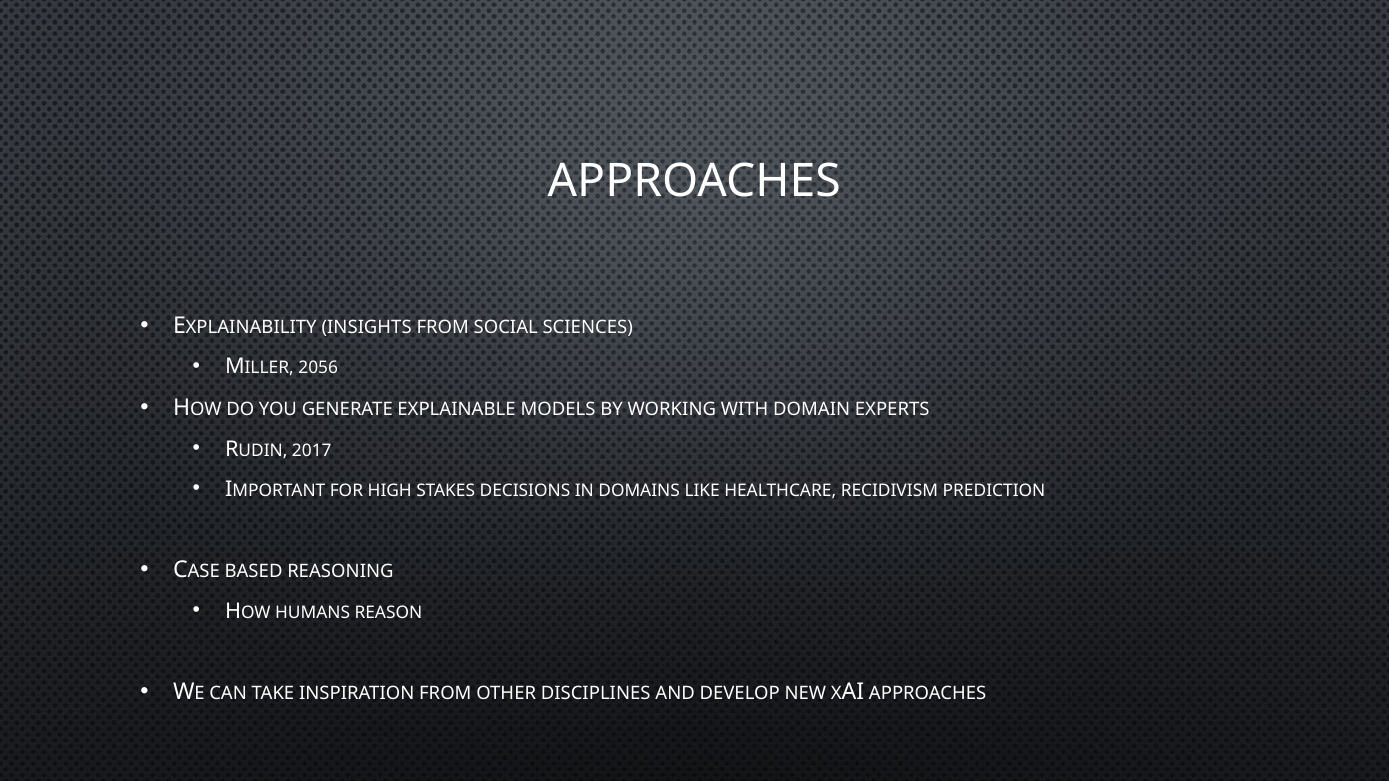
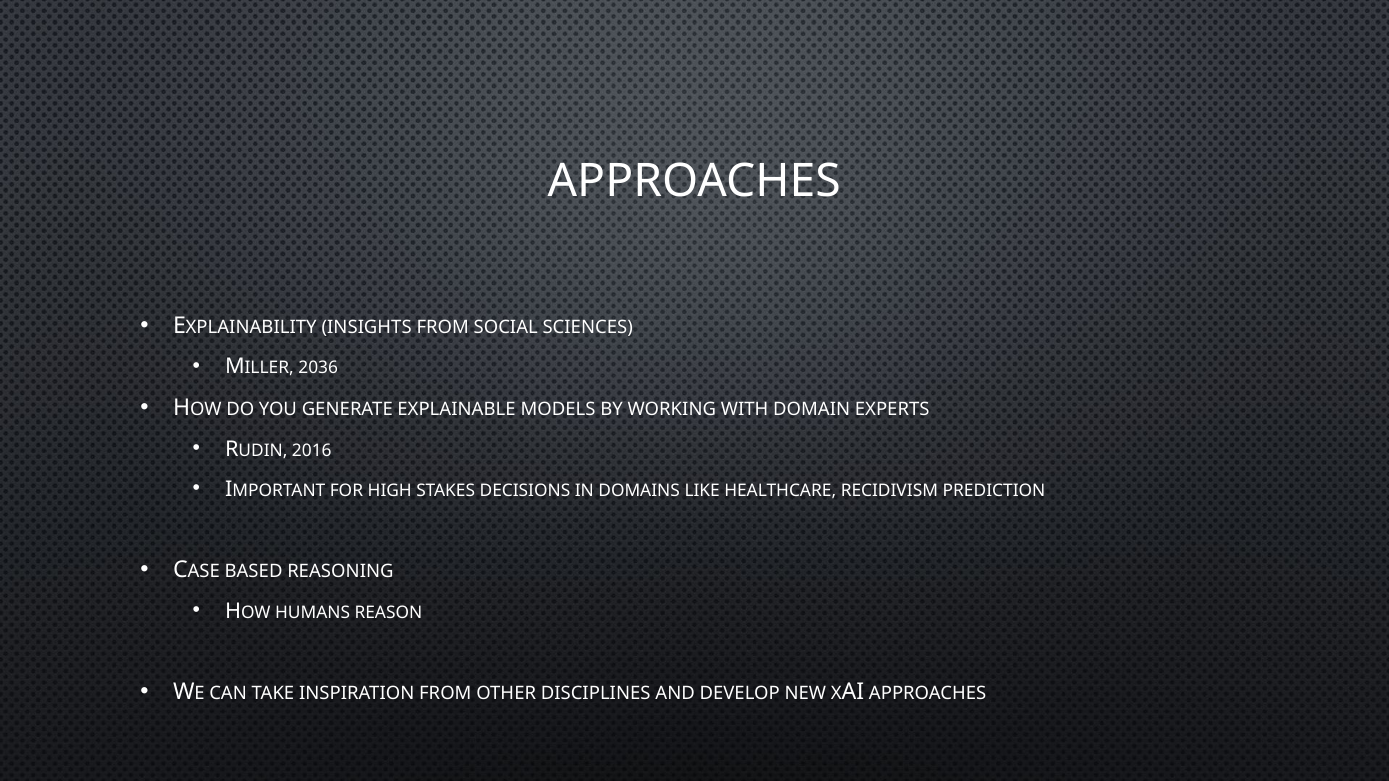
2056: 2056 -> 2036 (318, 368)
2017: 2017 -> 2016 (312, 451)
